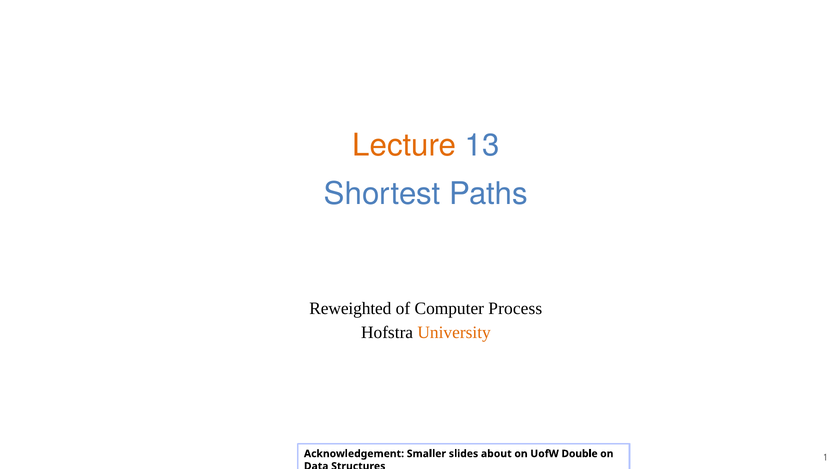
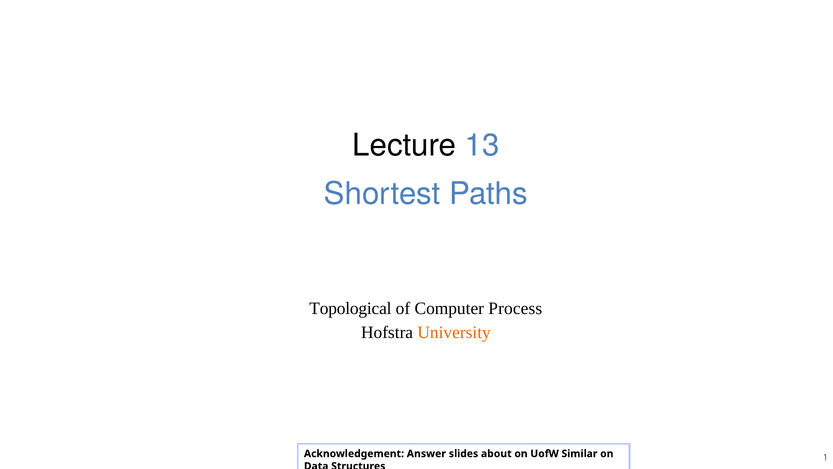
Lecture colour: orange -> black (404, 145)
Reweighted: Reweighted -> Topological (350, 308)
Smaller: Smaller -> Answer (426, 453)
Double: Double -> Similar (579, 453)
